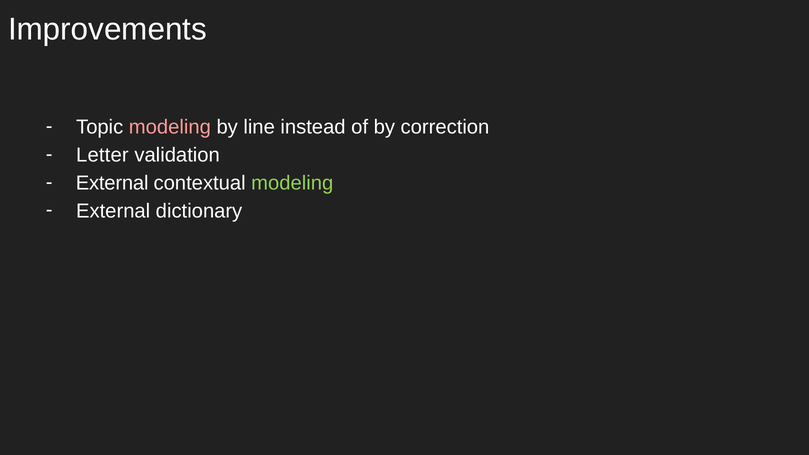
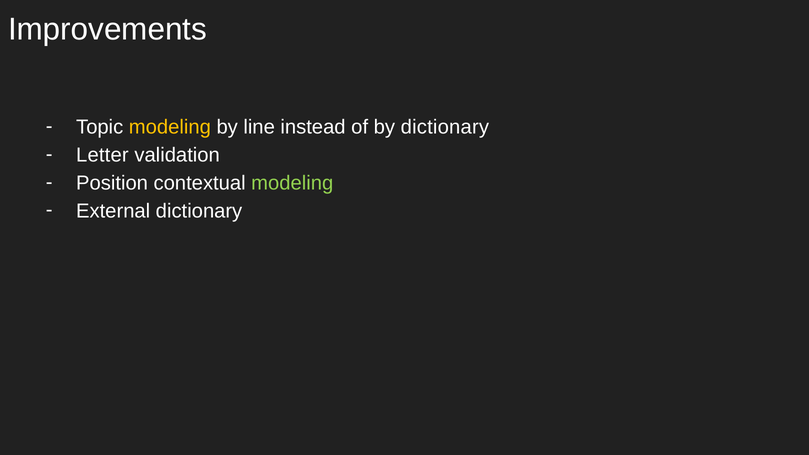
modeling colour: pink -> yellow (170, 127)
by correction: correction -> dictionary (445, 127)
External: External -> Position (112, 183)
